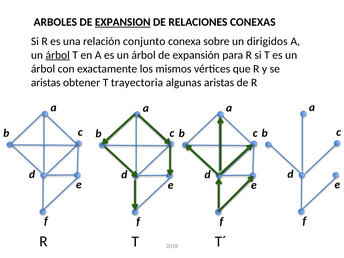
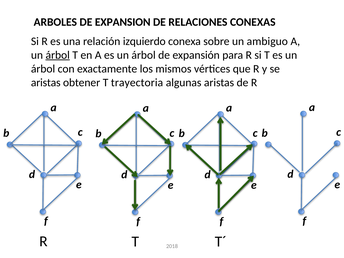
EXPANSION underline: present -> none (123, 22)
conjunto: conjunto -> izquierdo (144, 41)
dirigidos: dirigidos -> ambiguo (267, 41)
